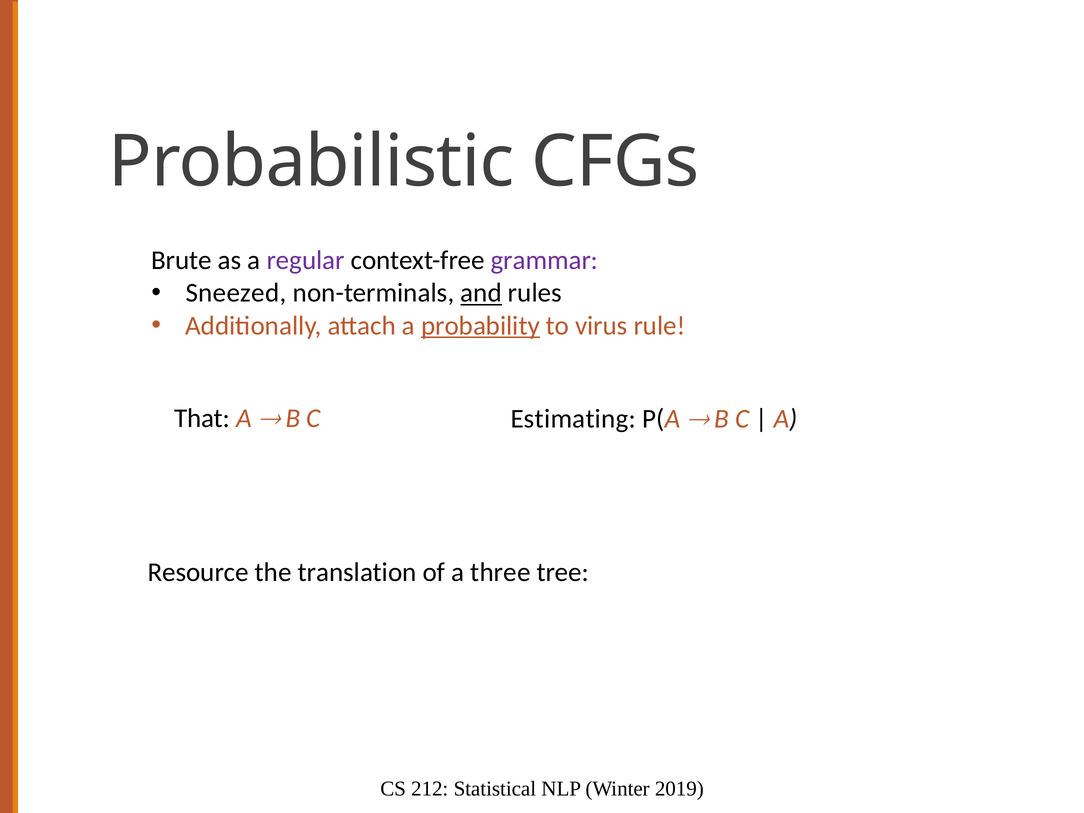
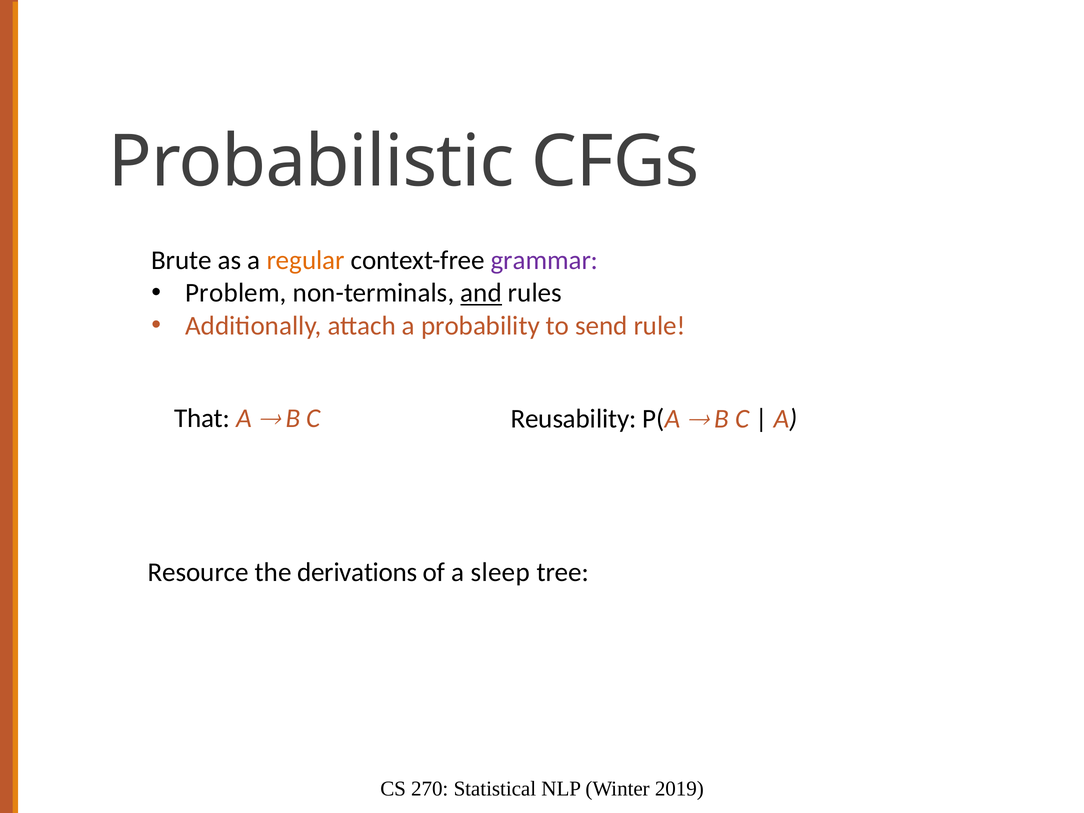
regular colour: purple -> orange (306, 261)
Sneezed: Sneezed -> Problem (236, 293)
probability underline: present -> none (480, 326)
virus: virus -> send (601, 326)
Estimating: Estimating -> Reusability (573, 419)
translation: translation -> derivations (357, 572)
three: three -> sleep (500, 572)
212: 212 -> 270 (430, 789)
